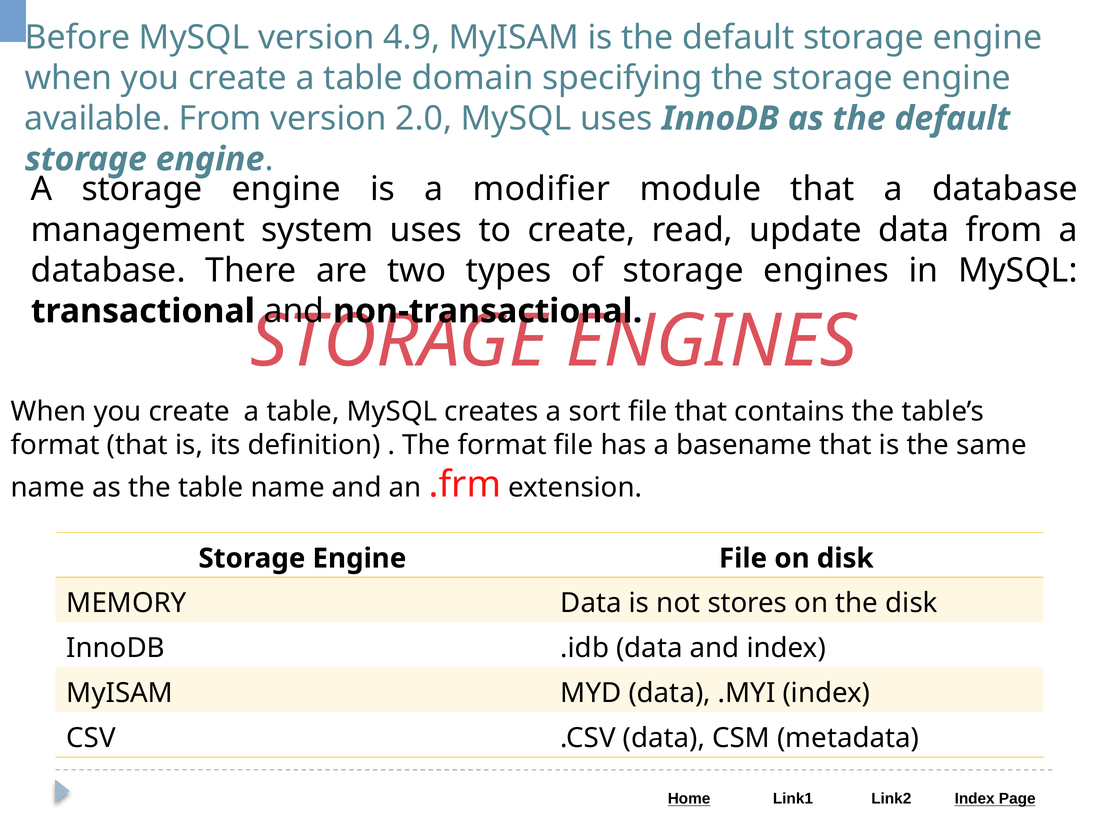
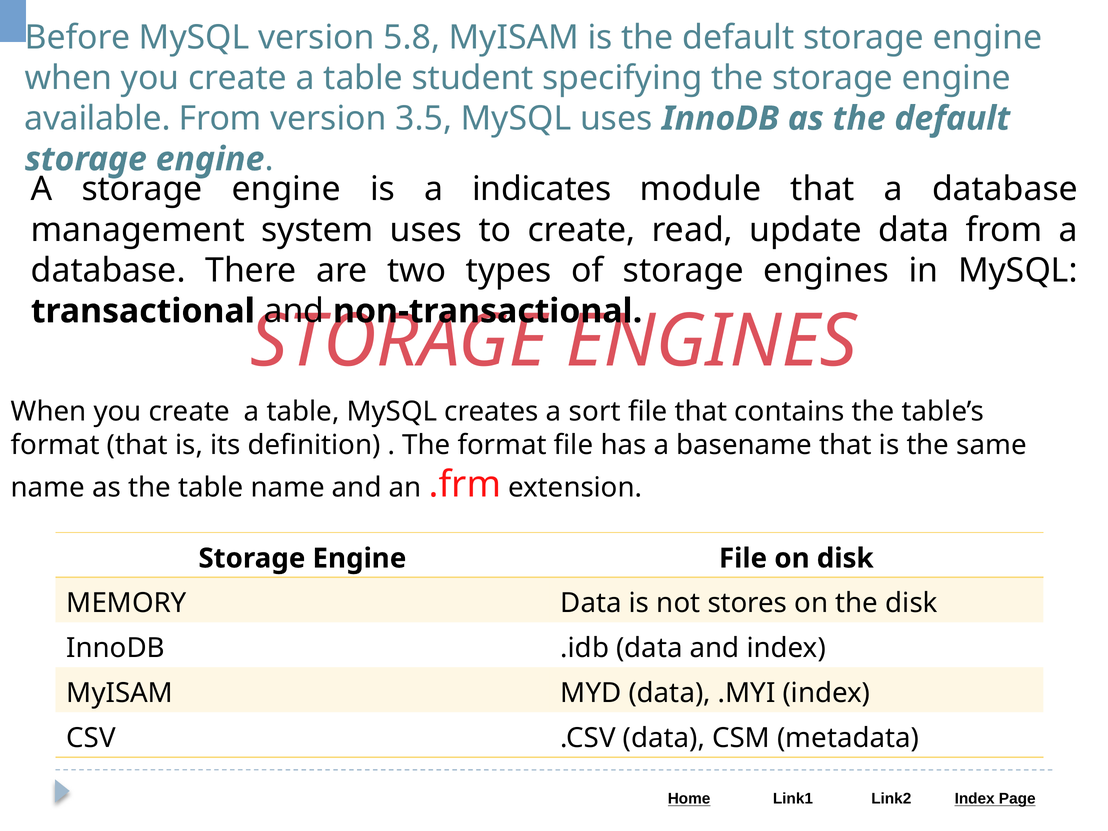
4.9: 4.9 -> 5.8 (412, 37)
domain: domain -> student (473, 78)
2.0: 2.0 -> 3.5 (424, 119)
modifier: modifier -> indicates (542, 189)
